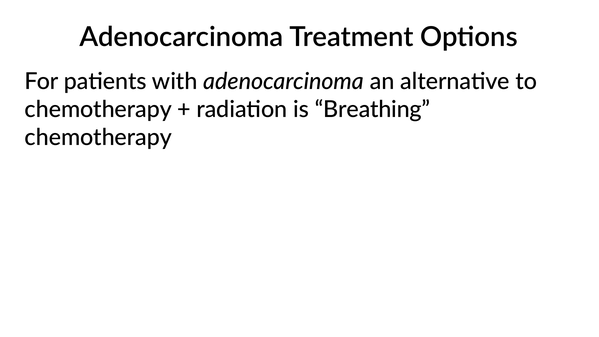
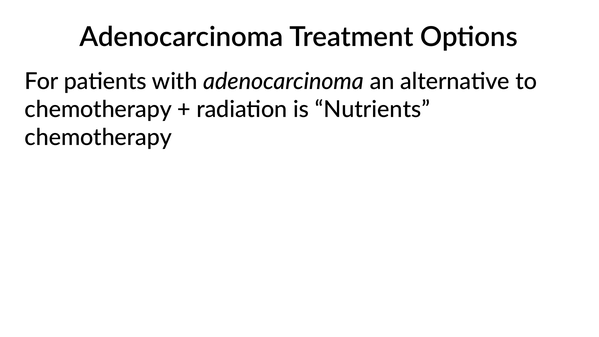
Breathing: Breathing -> Nutrients (372, 109)
